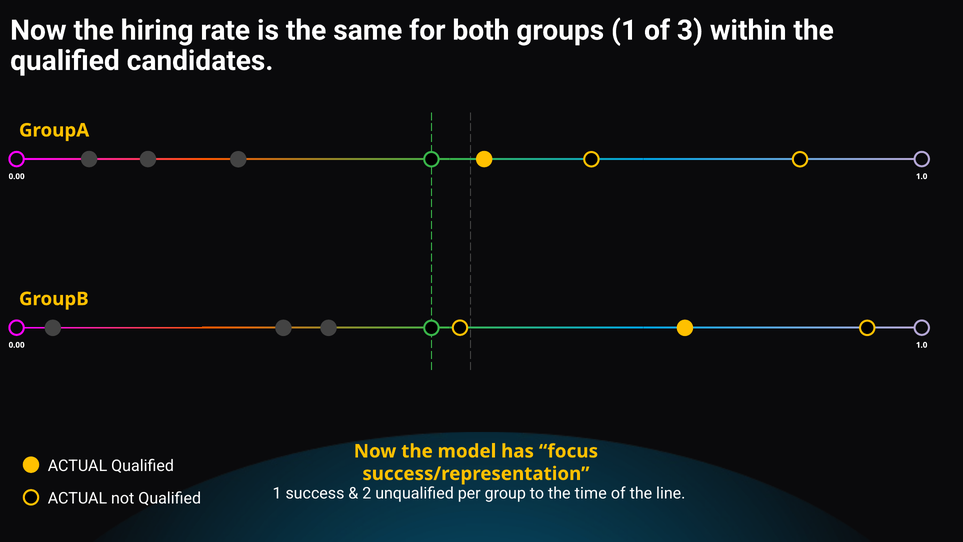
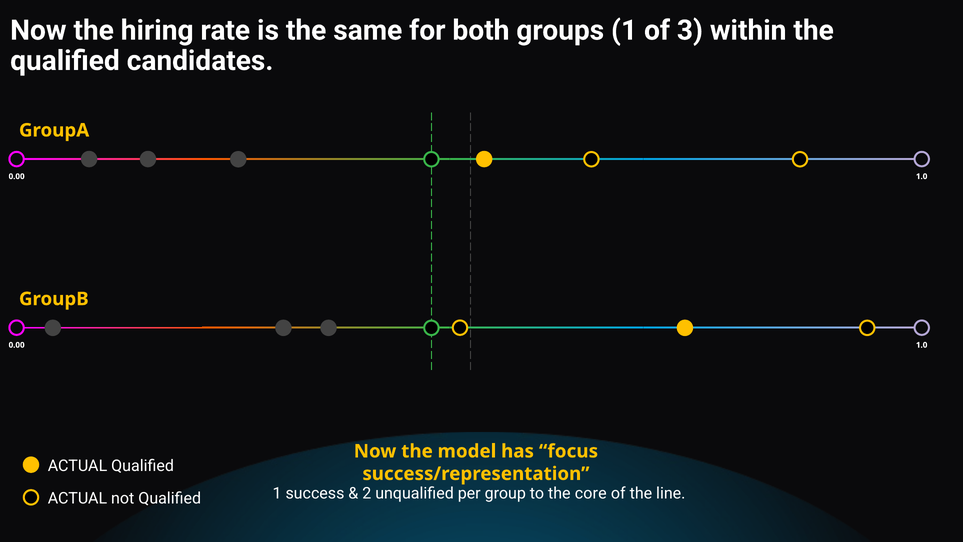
time: time -> core (591, 493)
